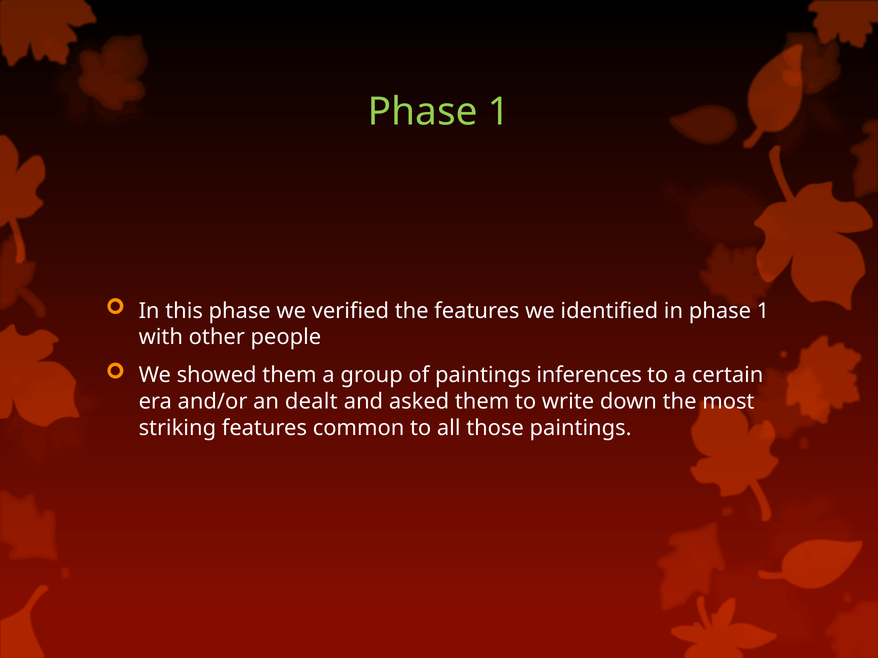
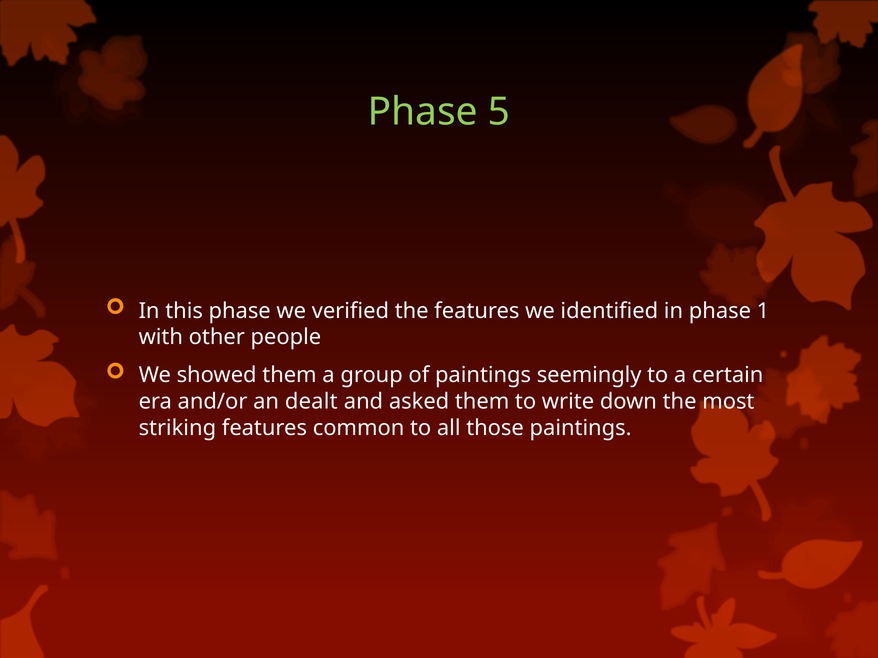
1: 1 -> 5 (499, 112)
inferences: inferences -> seemingly (589, 375)
